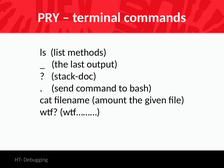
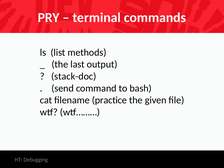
amount: amount -> practice (109, 100)
